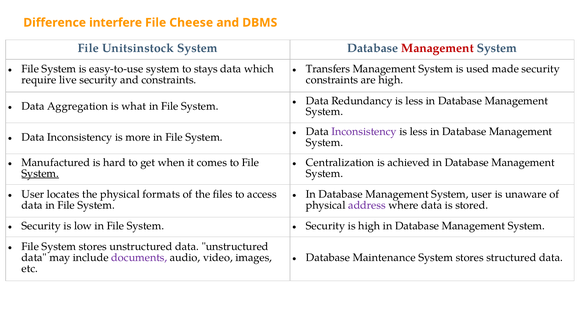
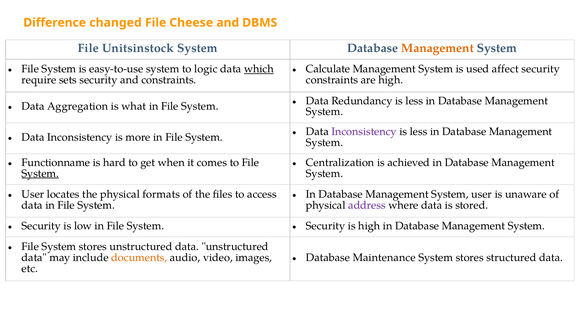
interfere: interfere -> changed (115, 23)
Management colour: red -> orange (438, 48)
stays: stays -> logic (206, 69)
which underline: none -> present (259, 69)
Transfers: Transfers -> Calculate (328, 69)
made: made -> affect (505, 69)
live: live -> sets (68, 80)
Manufactured: Manufactured -> Functionname (56, 163)
documents colour: purple -> orange (139, 258)
